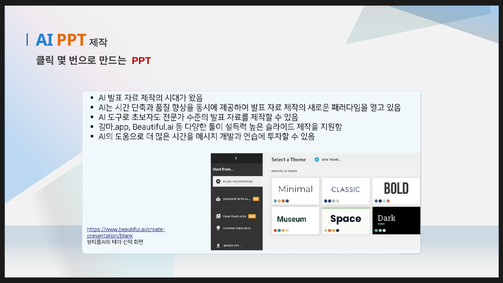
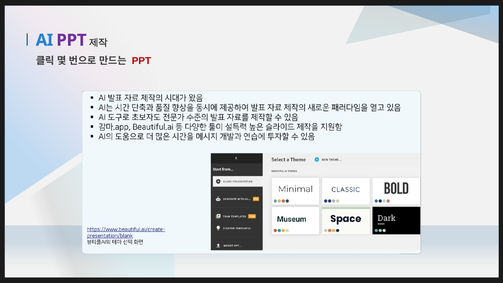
PPT colour: orange -> purple (71, 40)
